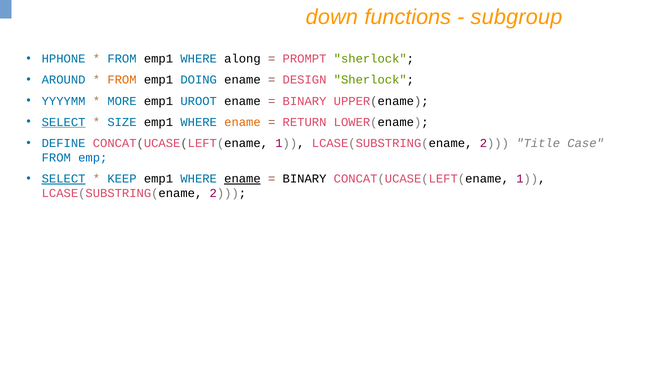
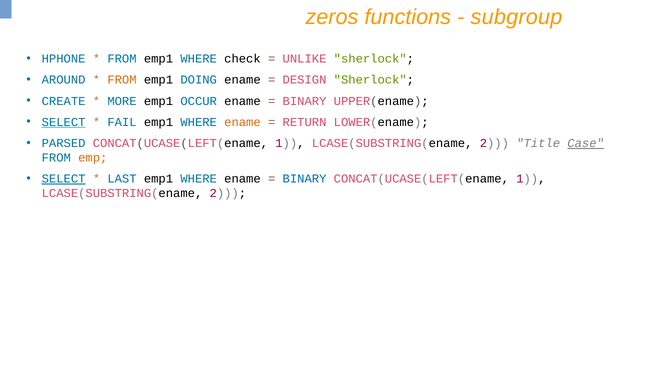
down: down -> zeros (332, 17)
along: along -> check (242, 59)
PROMPT: PROMPT -> UNLIKE (305, 59)
YYYYMM: YYYYMM -> CREATE (64, 101)
UROOT: UROOT -> OCCUR (199, 101)
SIZE: SIZE -> FAIL (122, 122)
DEFINE: DEFINE -> PARSED (64, 143)
Case underline: none -> present (586, 143)
emp colour: blue -> orange (93, 158)
KEEP: KEEP -> LAST (122, 179)
ename underline: present -> none (242, 179)
BINARY colour: black -> blue (305, 179)
